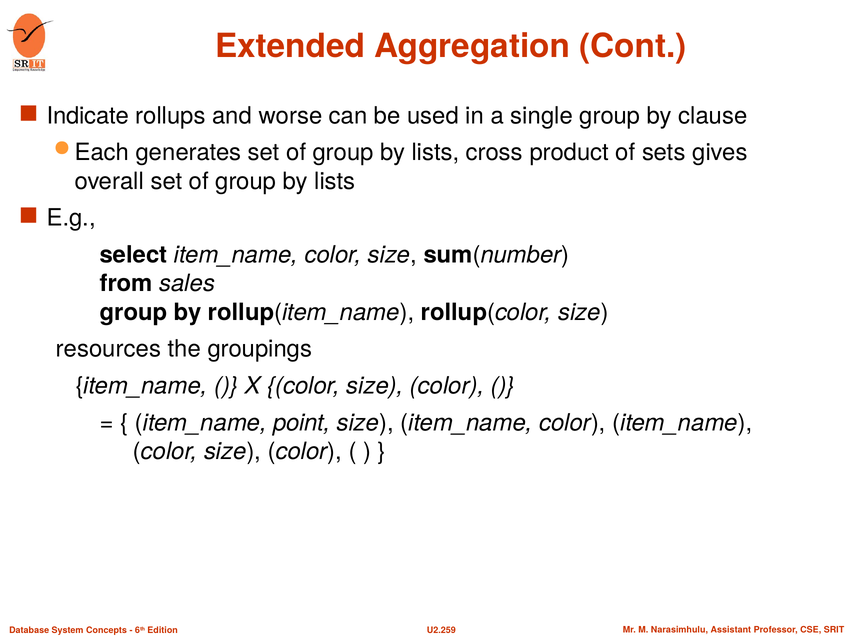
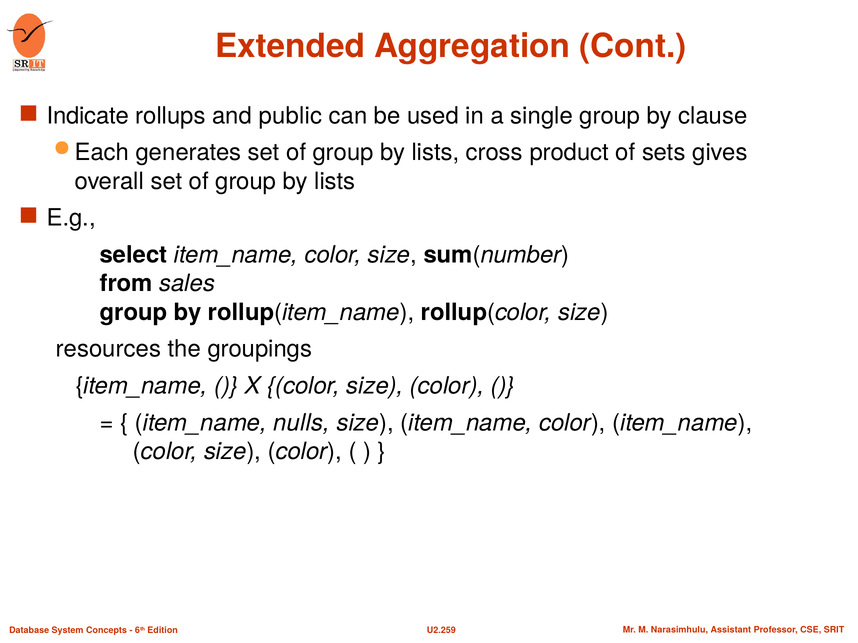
worse: worse -> public (290, 116)
point: point -> nulls (302, 423)
